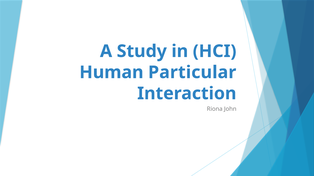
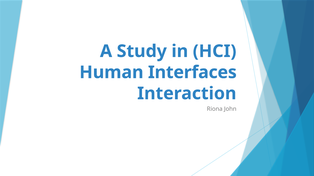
Particular: Particular -> Interfaces (192, 73)
